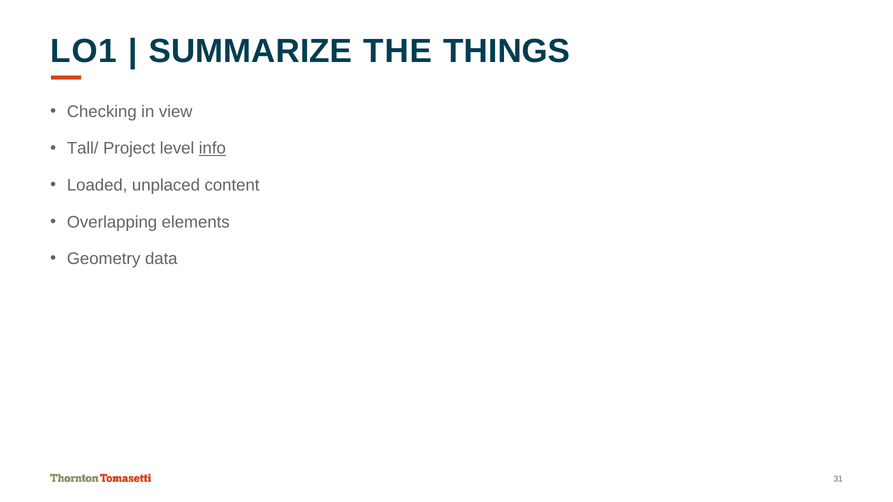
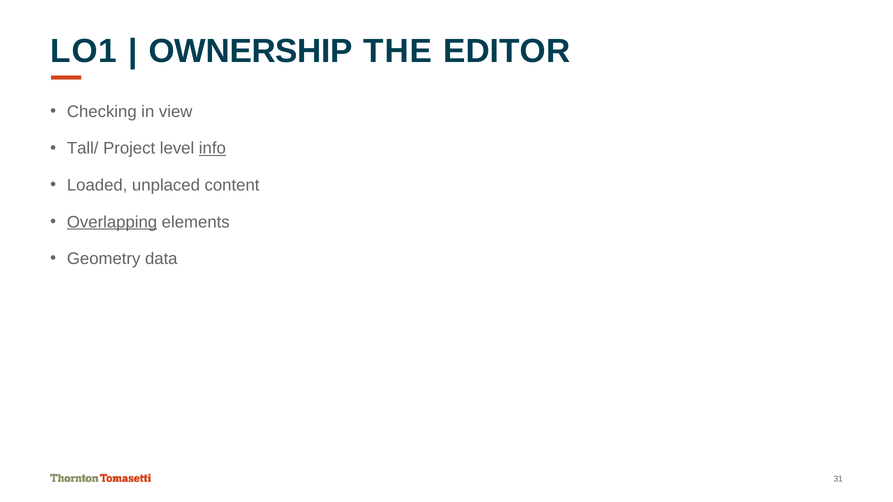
SUMMARIZE: SUMMARIZE -> OWNERSHIP (251, 51)
THINGS: THINGS -> EDITOR (507, 51)
Overlapping underline: none -> present (112, 222)
